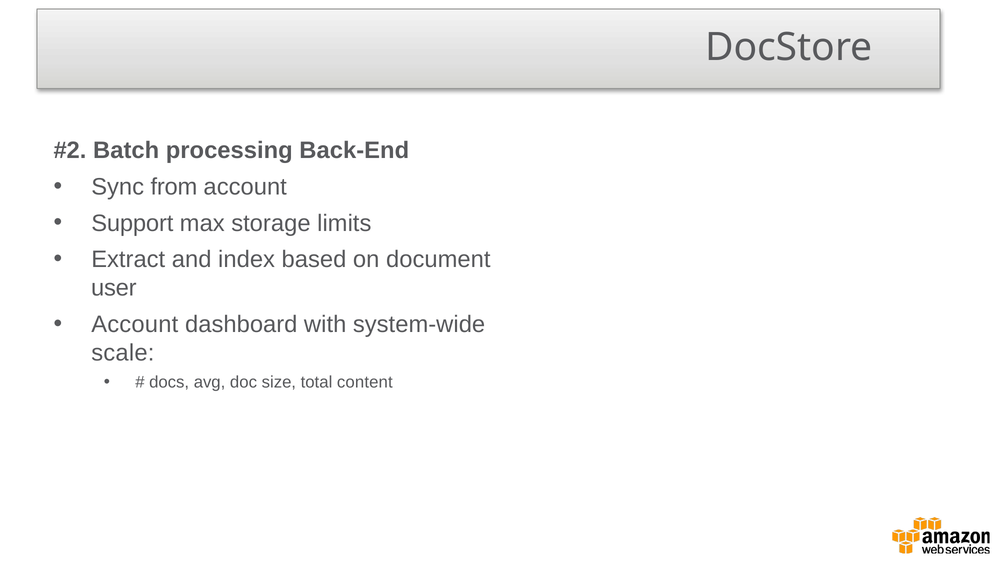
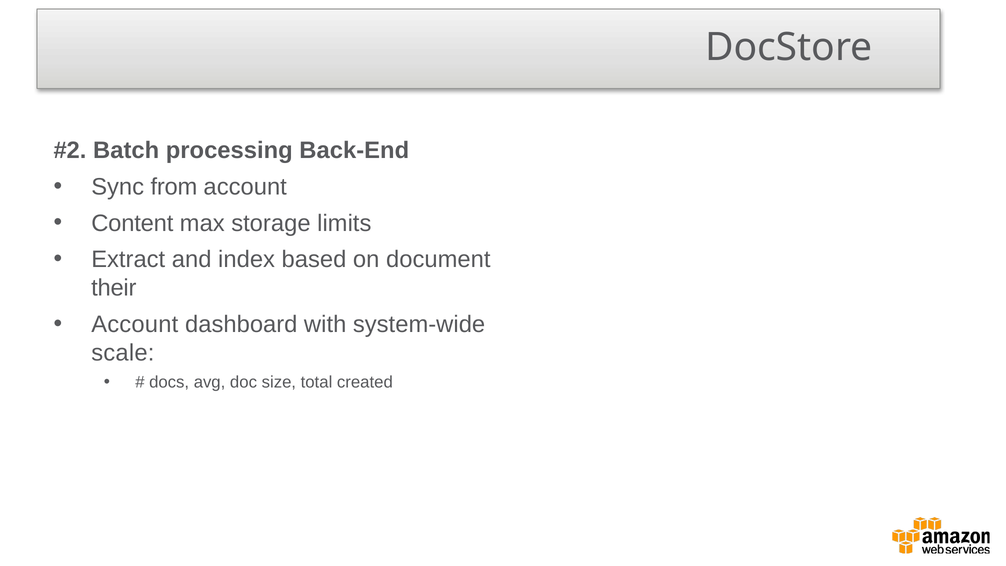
Support: Support -> Content (132, 223)
user: user -> their (114, 288)
content: content -> created (365, 382)
